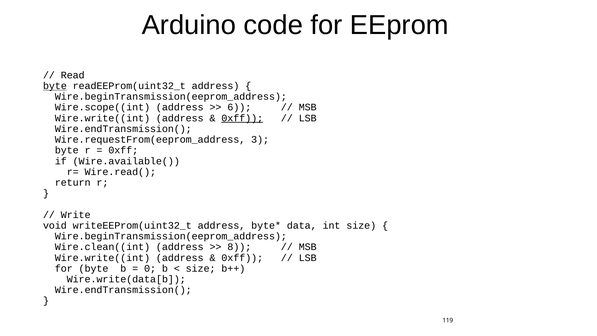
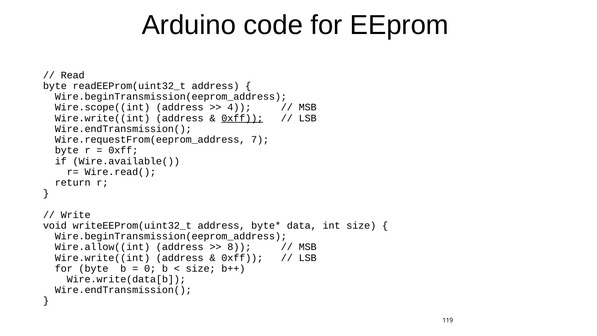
byte underline: present -> none (55, 86)
6: 6 -> 4 (239, 107)
3: 3 -> 7 (260, 140)
Wire.clean((int: Wire.clean((int -> Wire.allow((int (102, 247)
